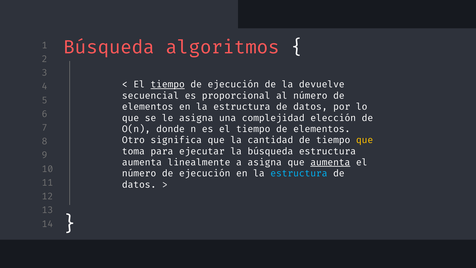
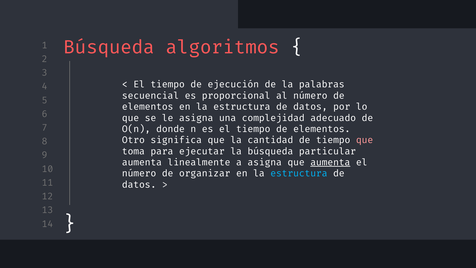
tiempo underline: present -> none (168, 84)
devuelve: devuelve -> palabras (322, 84)
elección: elección -> adecuado (333, 118)
que colour: yellow -> pink (365, 140)
búsqueda estructura: estructura -> particular (327, 151)
número de ejecución: ejecución -> organizar (205, 173)
